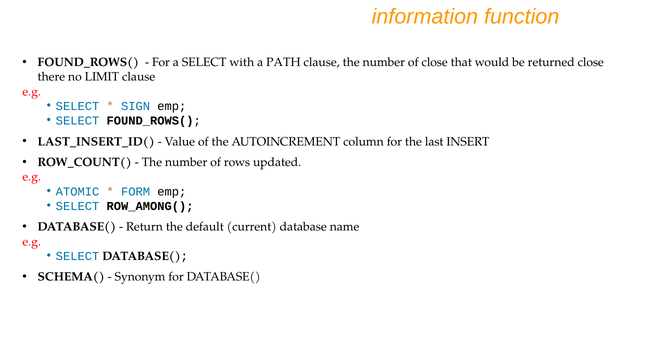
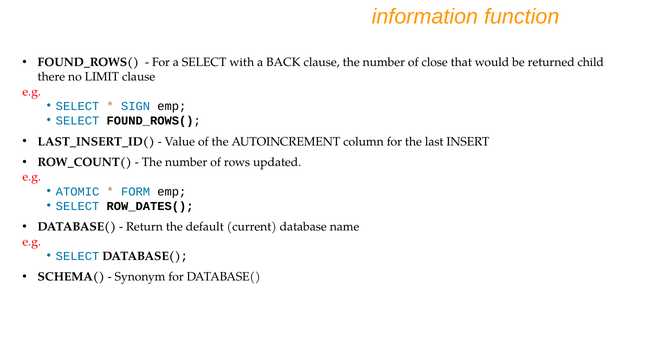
PATH: PATH -> BACK (283, 62)
returned close: close -> child (591, 62)
ROW_AMONG(: ROW_AMONG( -> ROW_DATES( (150, 206)
